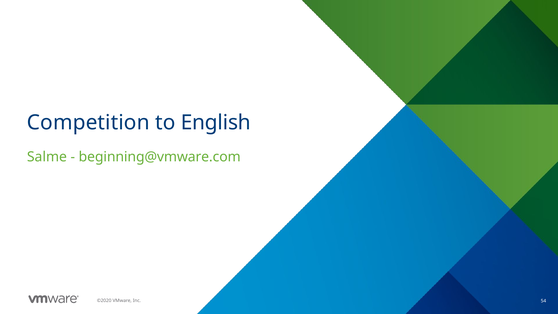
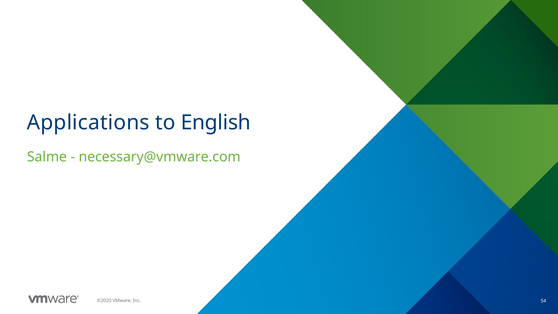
Competition: Competition -> Applications (88, 123)
beginning@vmware.com: beginning@vmware.com -> necessary@vmware.com (160, 157)
